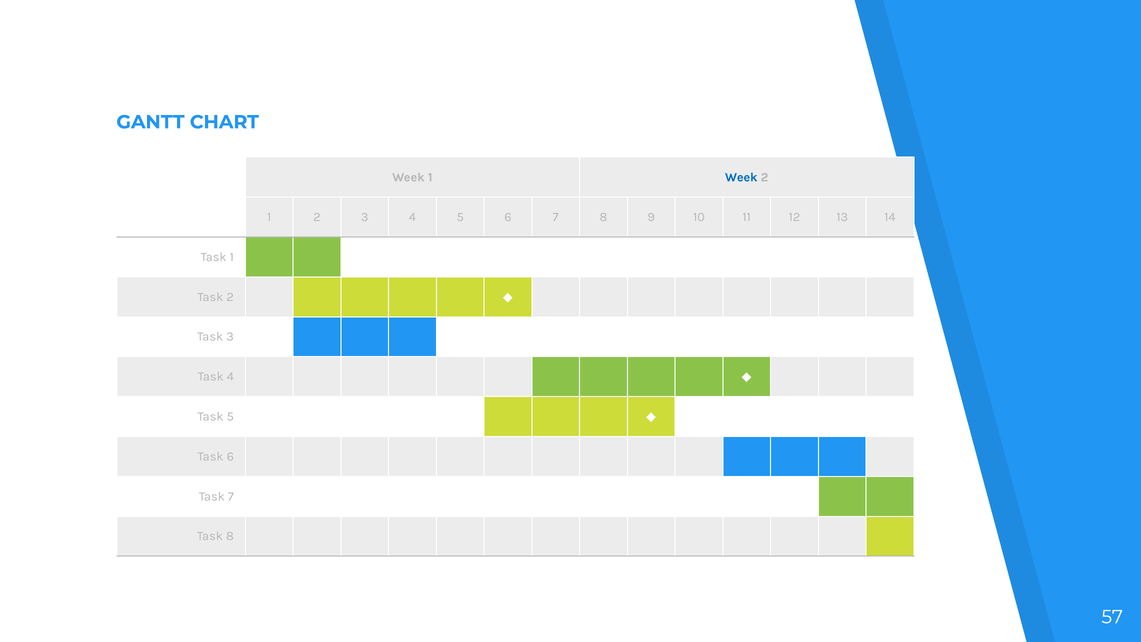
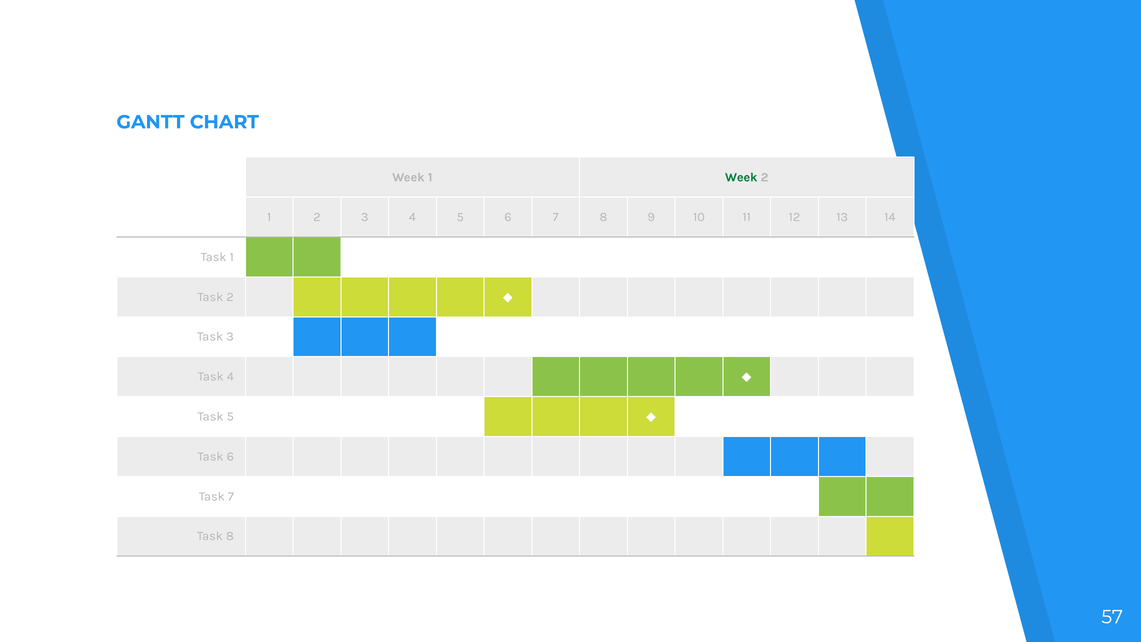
Week colour: blue -> green (741, 177)
